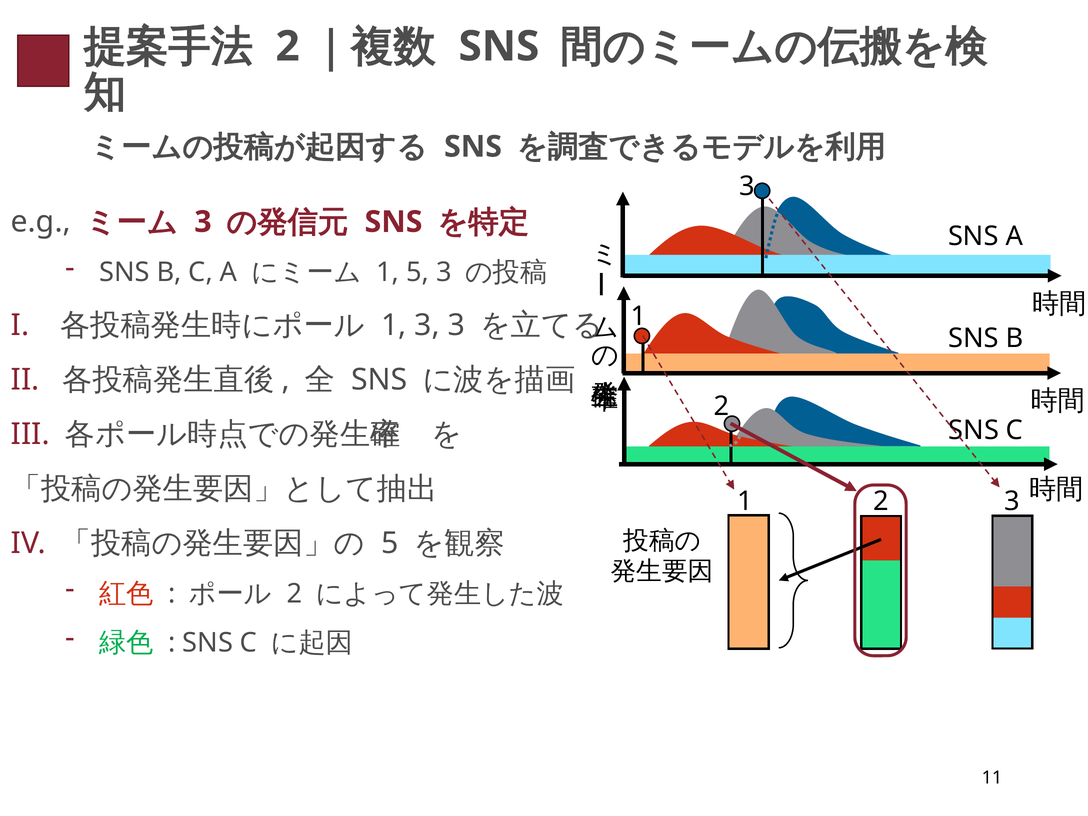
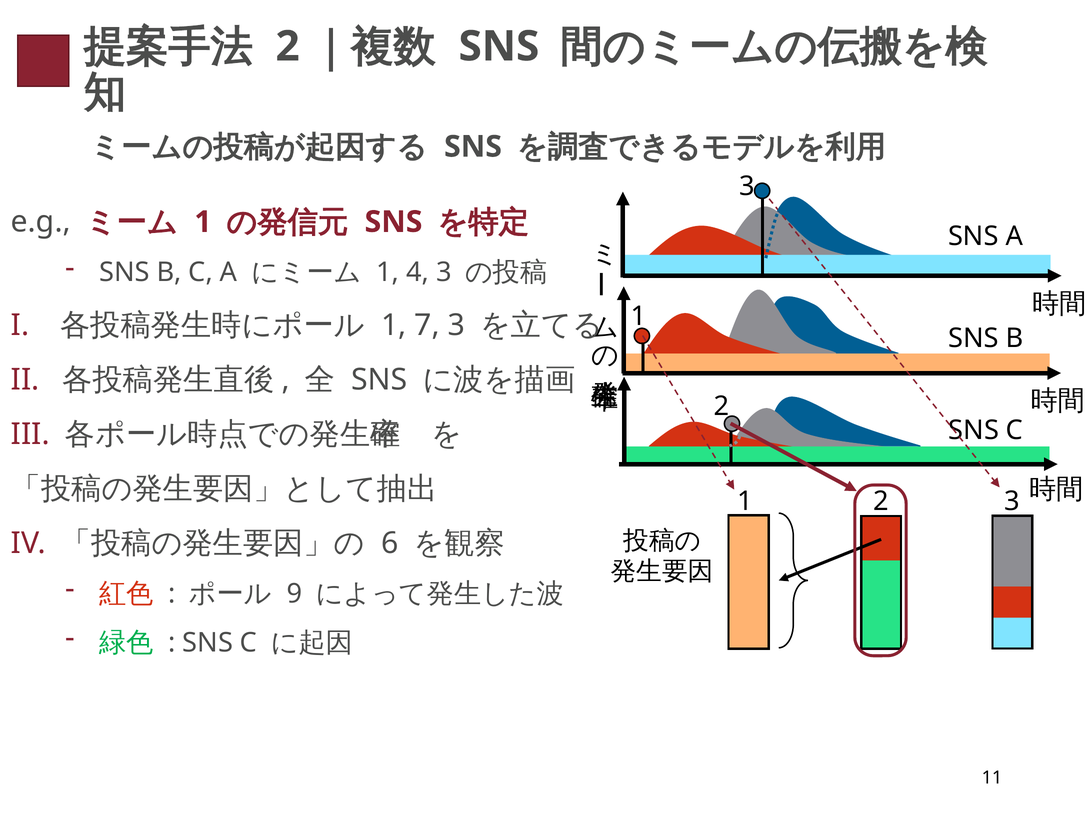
3: 3 -> 1 (203, 222)
1 5: 5 -> 4 (418, 272)
1 3: 3 -> 7 (427, 325)
5: 5 -> 6 (390, 543)
2: 2 -> 9 (294, 594)
